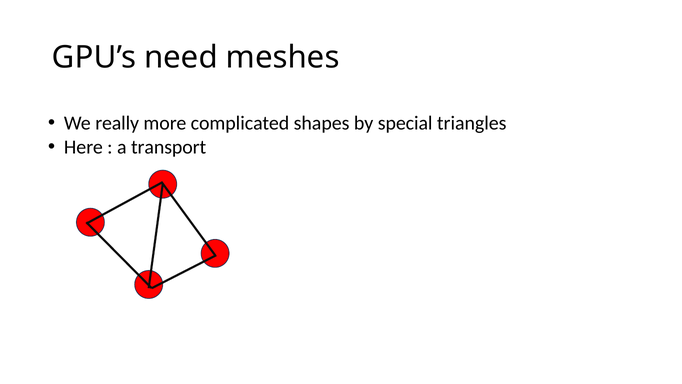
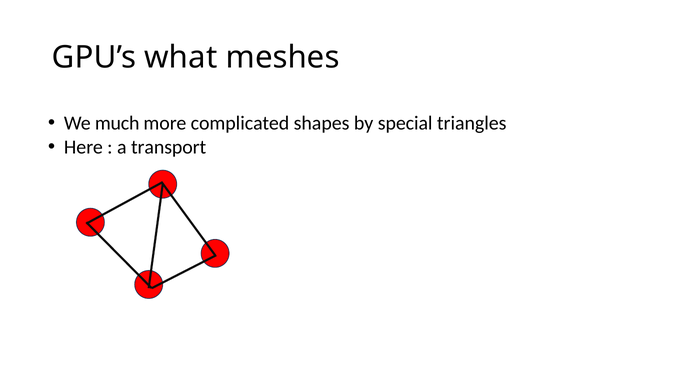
need: need -> what (181, 57)
really: really -> much (117, 123)
